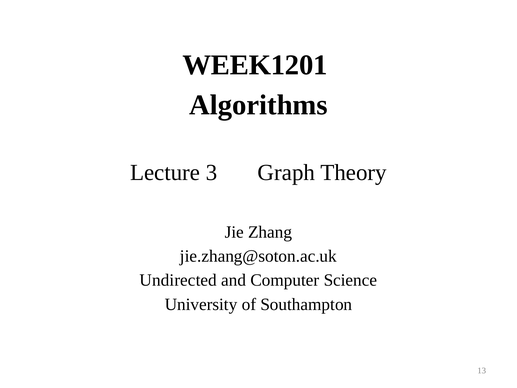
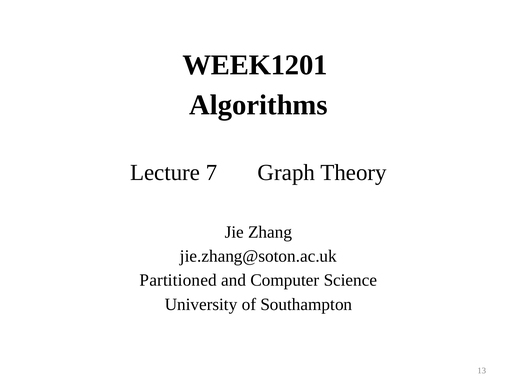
3: 3 -> 7 (212, 173)
Undirected: Undirected -> Partitioned (178, 280)
